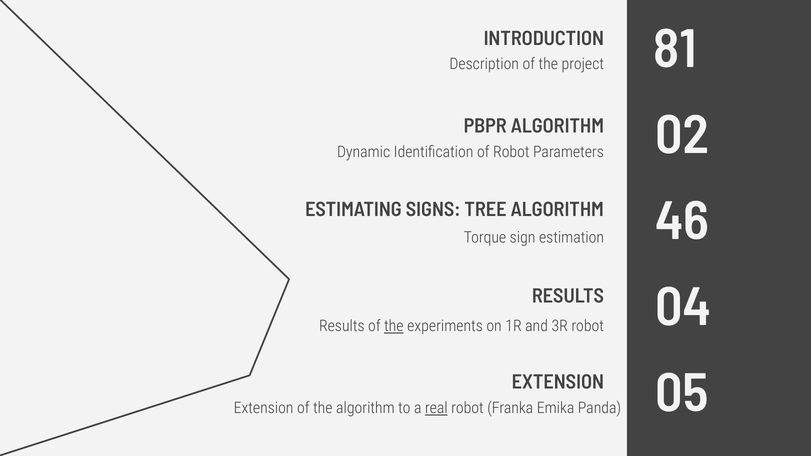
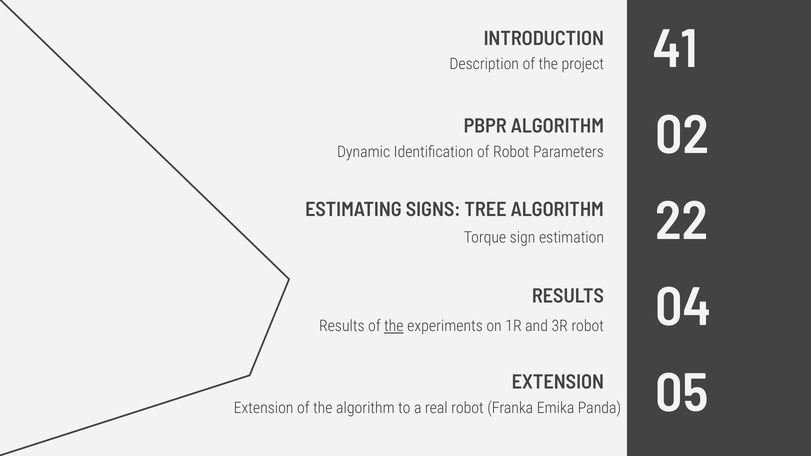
81: 81 -> 41 (675, 49)
46: 46 -> 22 (682, 221)
real underline: present -> none (436, 408)
